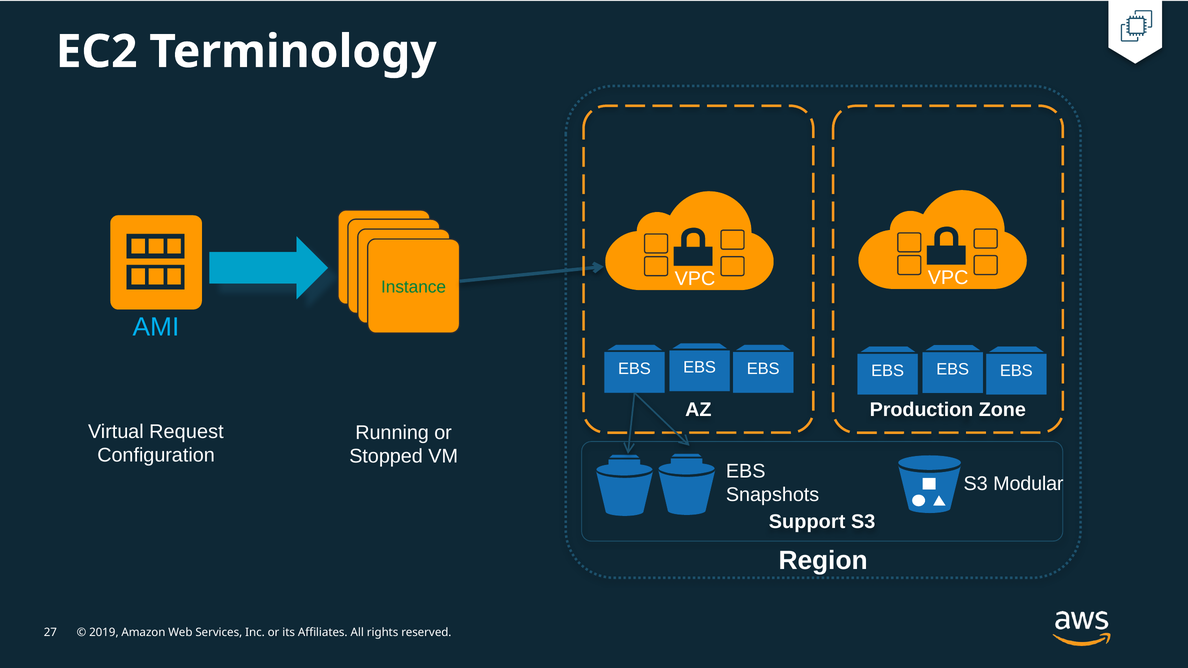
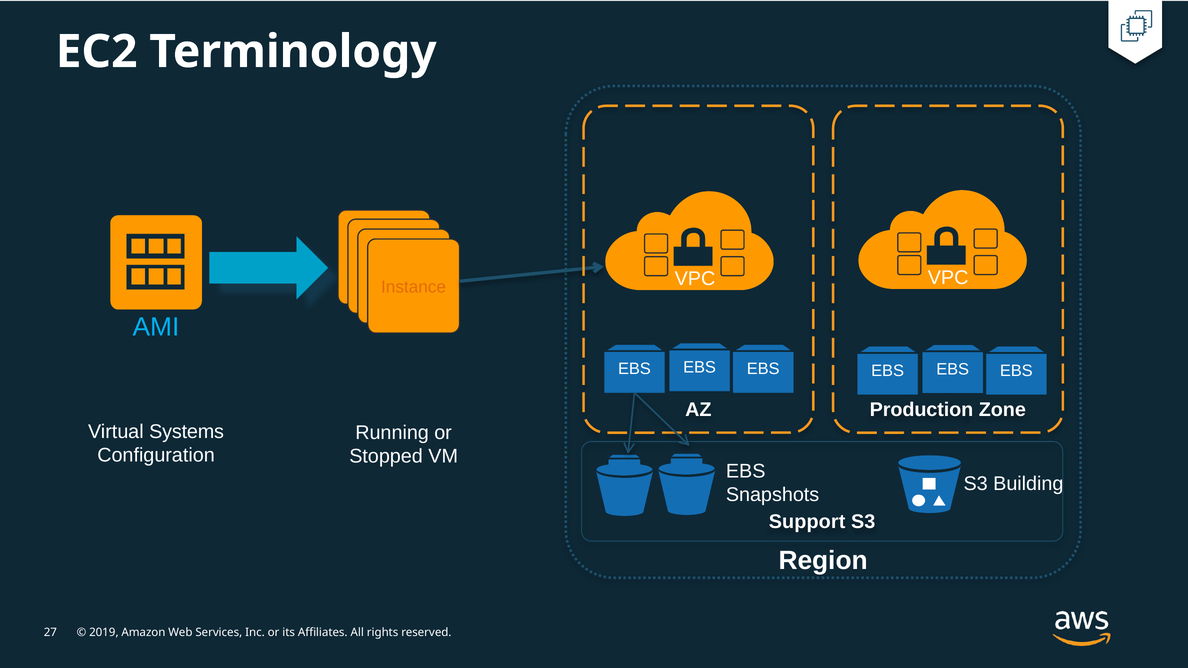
Instance colour: green -> orange (414, 287)
Request: Request -> Systems (187, 432)
Modular: Modular -> Building (1028, 484)
